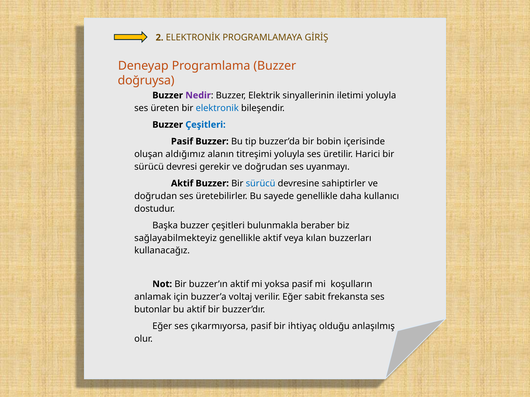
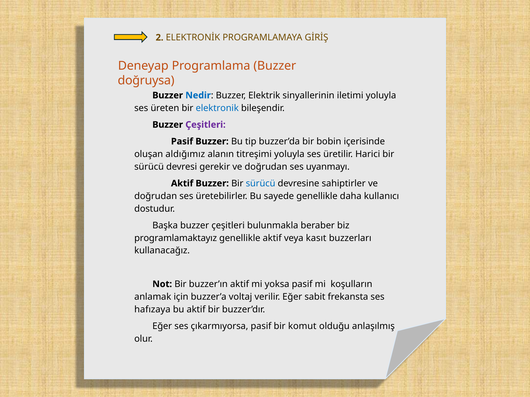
Nedir colour: purple -> blue (198, 95)
Çeşitleri colour: blue -> purple (205, 125)
sağlayabilmekteyiz: sağlayabilmekteyiz -> programlamaktayız (176, 238)
kılan: kılan -> kasıt (316, 238)
butonlar: butonlar -> hafızaya (152, 310)
ihtiyaç: ihtiyaç -> komut (302, 326)
